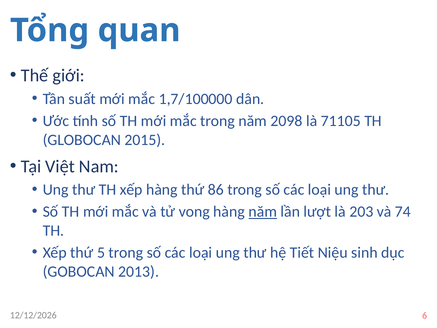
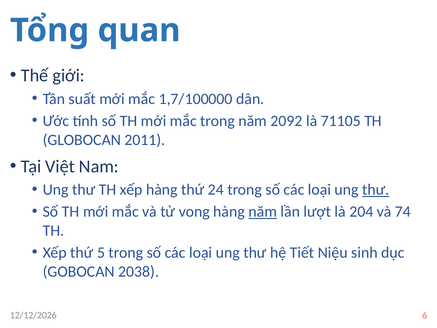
2098: 2098 -> 2092 (286, 121)
2015: 2015 -> 2011 (145, 140)
86: 86 -> 24 (216, 190)
thư underline: none -> present (376, 190)
203: 203 -> 204 (361, 212)
2013: 2013 -> 2038 (139, 271)
